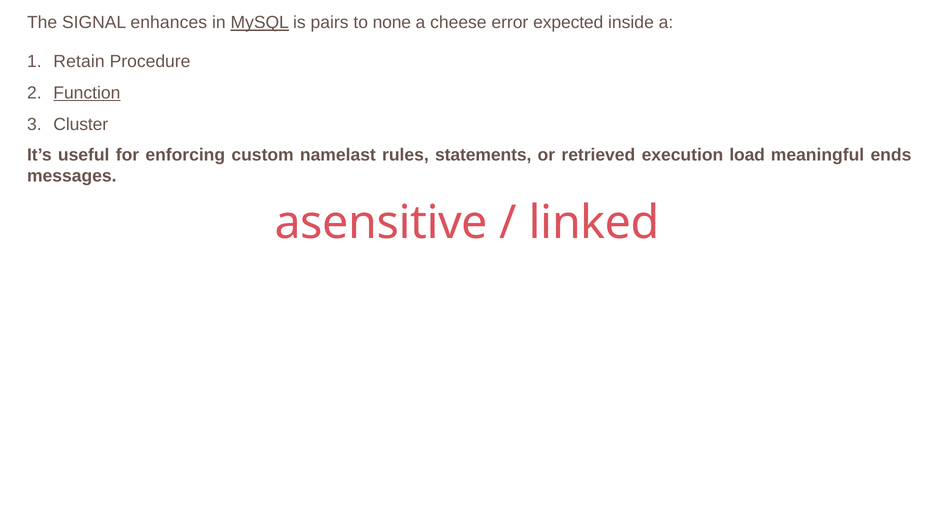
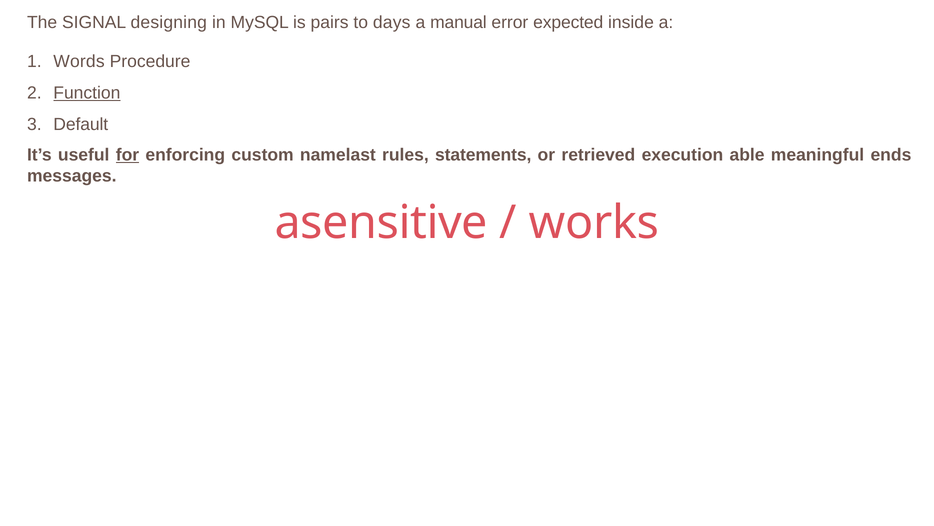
enhances: enhances -> designing (169, 23)
MySQL underline: present -> none (260, 23)
none: none -> days (392, 23)
cheese: cheese -> manual (458, 23)
Retain: Retain -> Words (79, 61)
Cluster: Cluster -> Default (81, 124)
for underline: none -> present (127, 155)
load: load -> able (747, 155)
linked: linked -> works (594, 222)
